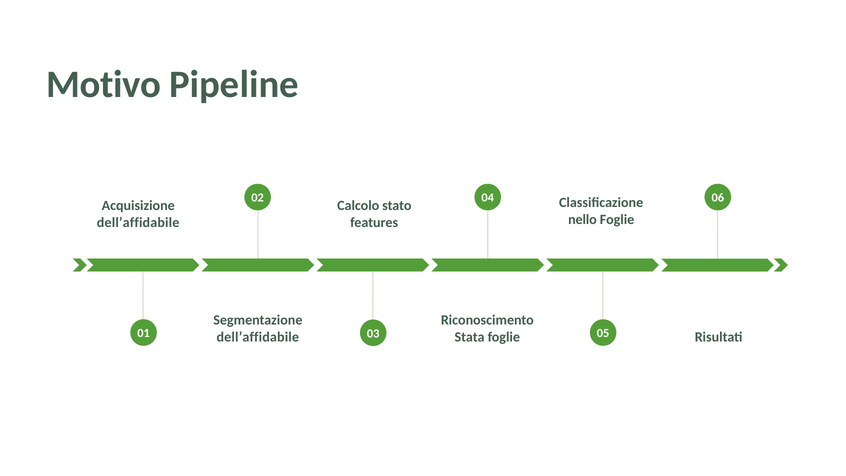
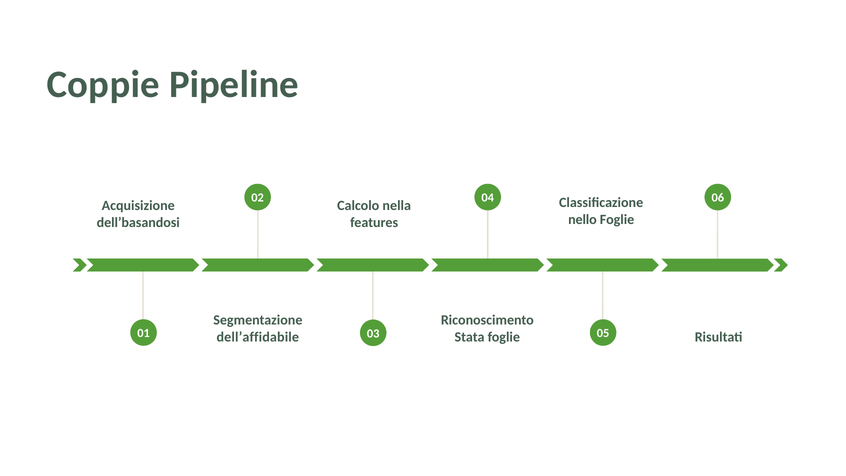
Motivo: Motivo -> Coppie (103, 84)
stato: stato -> nella (397, 206)
dell’affidabile: dell’affidabile -> dell’basandosi (138, 222)
